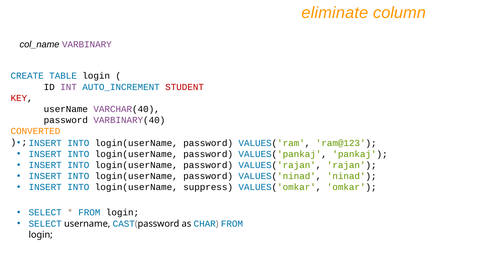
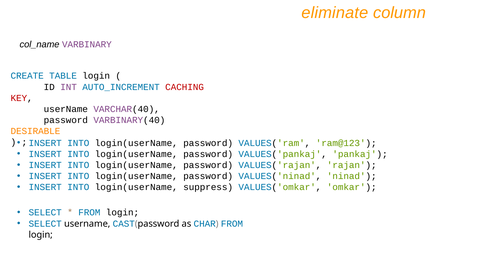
STUDENT: STUDENT -> CACHING (185, 87)
CONVERTED: CONVERTED -> DESIRABLE (35, 131)
